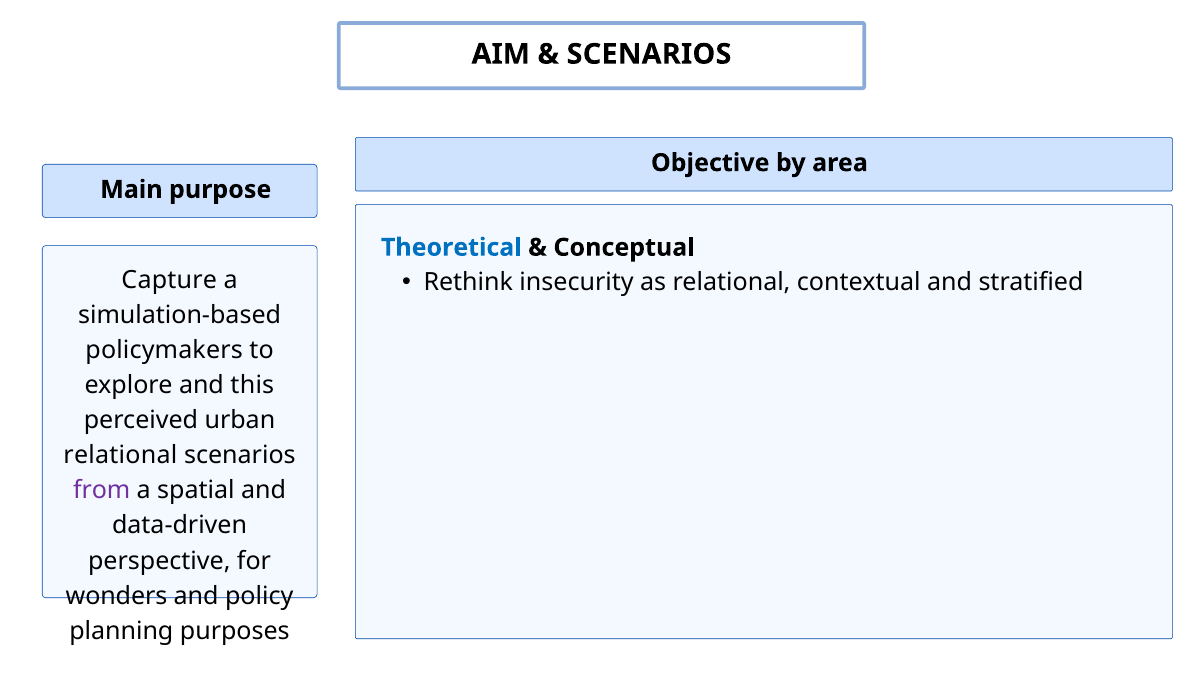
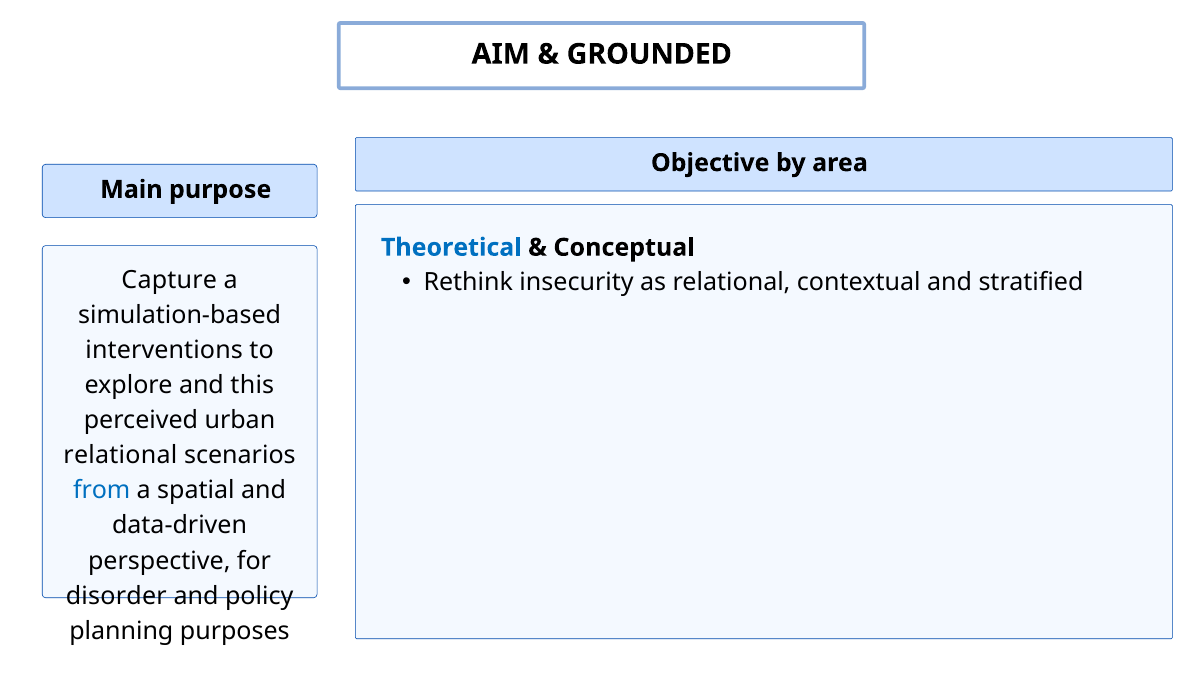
SCENARIOS: SCENARIOS -> GROUNDED (649, 54)
policymakers: policymakers -> interventions (164, 350)
from colour: purple -> blue (102, 490)
wonders: wonders -> disorder (116, 596)
